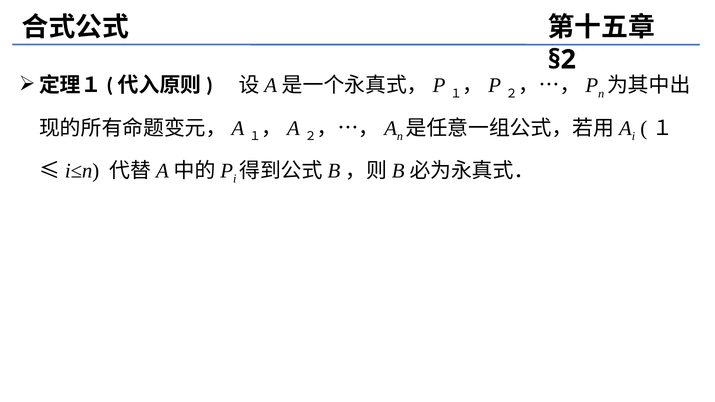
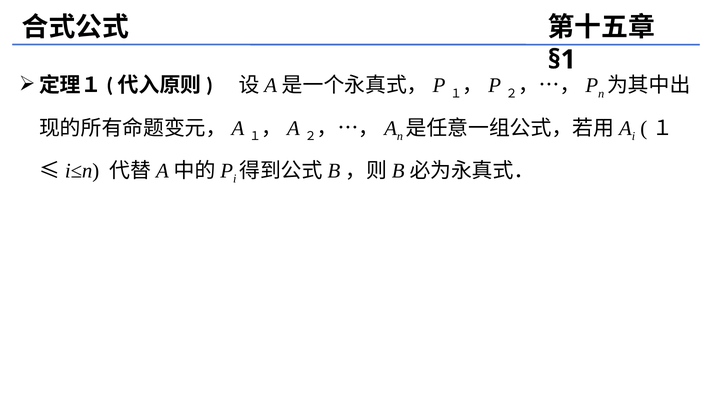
§2: §2 -> §1 (562, 60)
